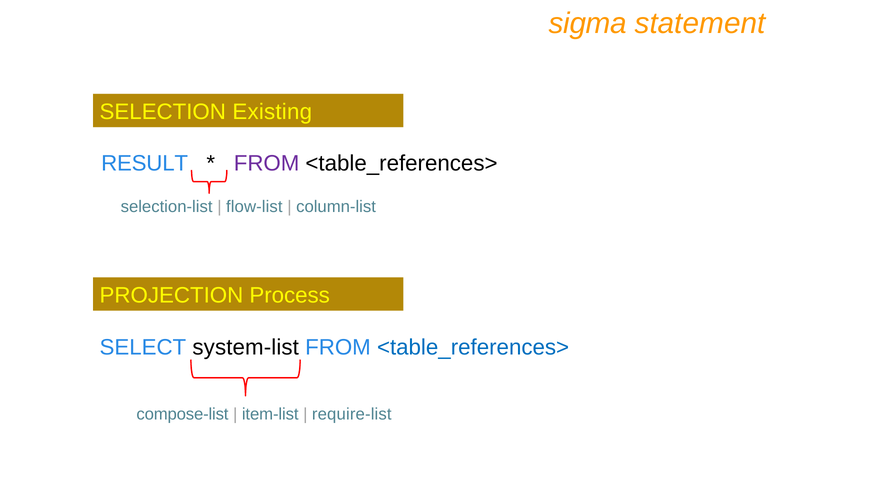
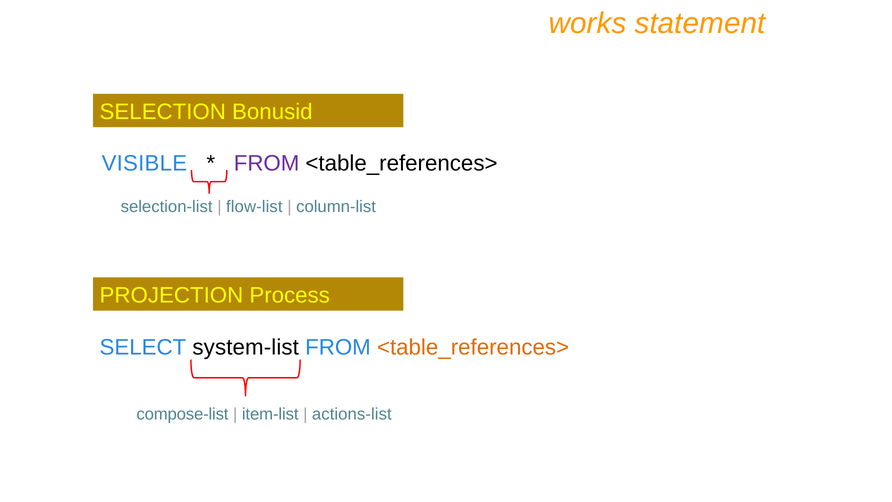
sigma: sigma -> works (588, 23)
Existing: Existing -> Bonusid (272, 112)
RESULT: RESULT -> VISIBLE (144, 163)
<table_references> colour: blue -> orange (473, 347)
require-list: require-list -> actions-list (352, 414)
